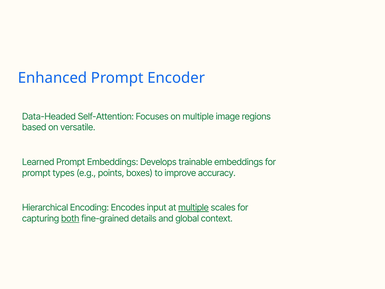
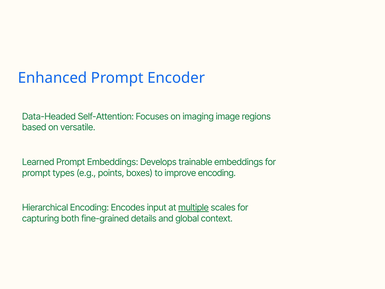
on multiple: multiple -> imaging (198, 116)
improve accuracy: accuracy -> encoding (217, 173)
both underline: present -> none (70, 218)
